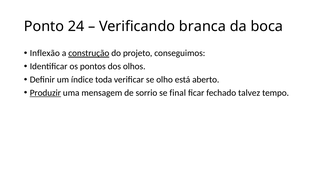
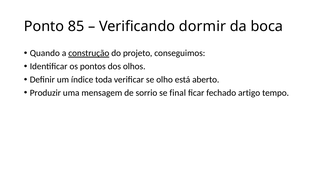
24: 24 -> 85 (76, 26)
branca: branca -> dormir (202, 26)
Inflexão: Inflexão -> Quando (45, 53)
Produzir underline: present -> none (45, 93)
talvez: talvez -> artigo (249, 93)
